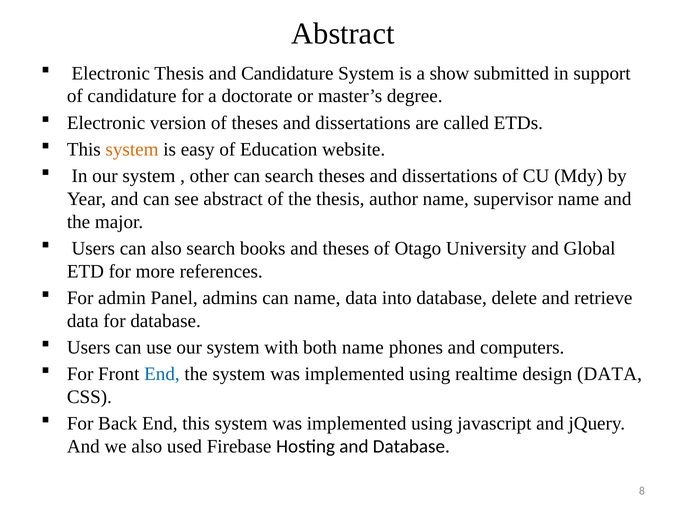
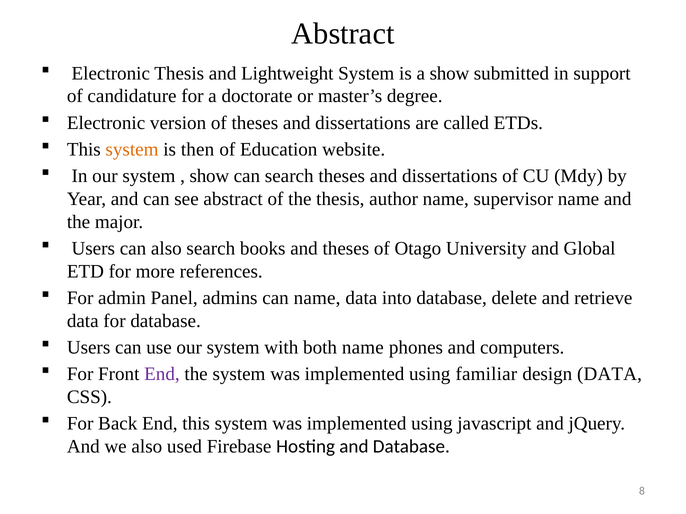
and Candidature: Candidature -> Lightweight (287, 73)
easy: easy -> then (198, 150)
other: other -> show (209, 176)
End colour: blue -> purple (162, 375)
realtime: realtime -> familiar (486, 375)
